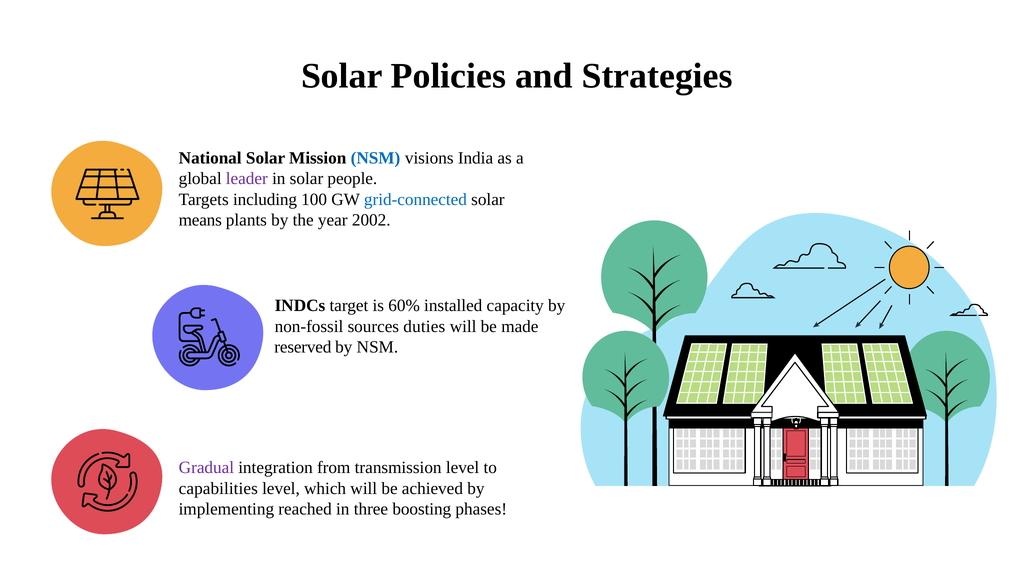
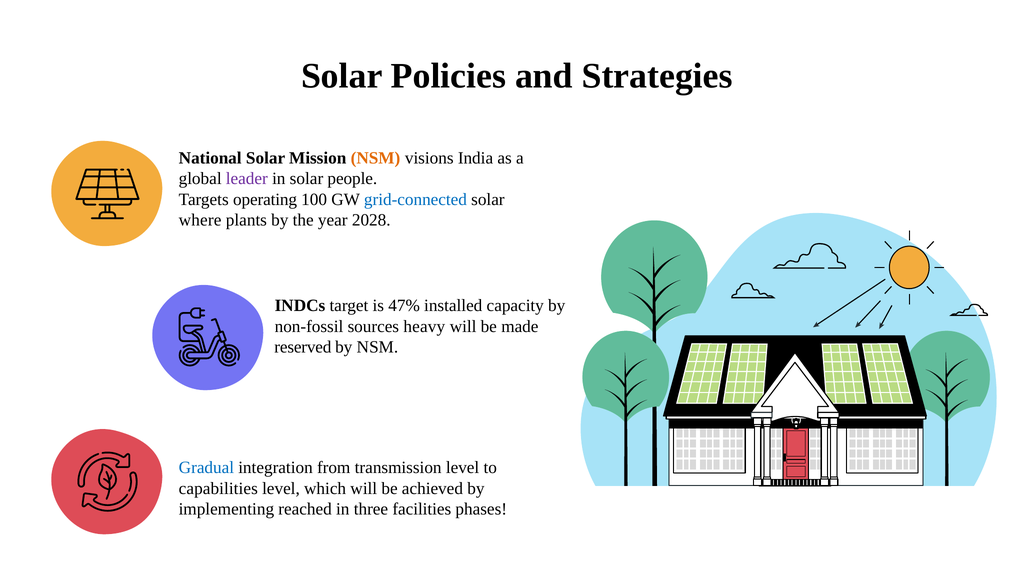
NSM colour: blue -> orange (376, 158)
including: including -> operating (265, 199)
means: means -> where (200, 220)
2002: 2002 -> 2028 (371, 220)
60%: 60% -> 47% (404, 306)
duties: duties -> heavy (424, 326)
Gradual colour: purple -> blue (206, 468)
boosting: boosting -> facilities (422, 509)
